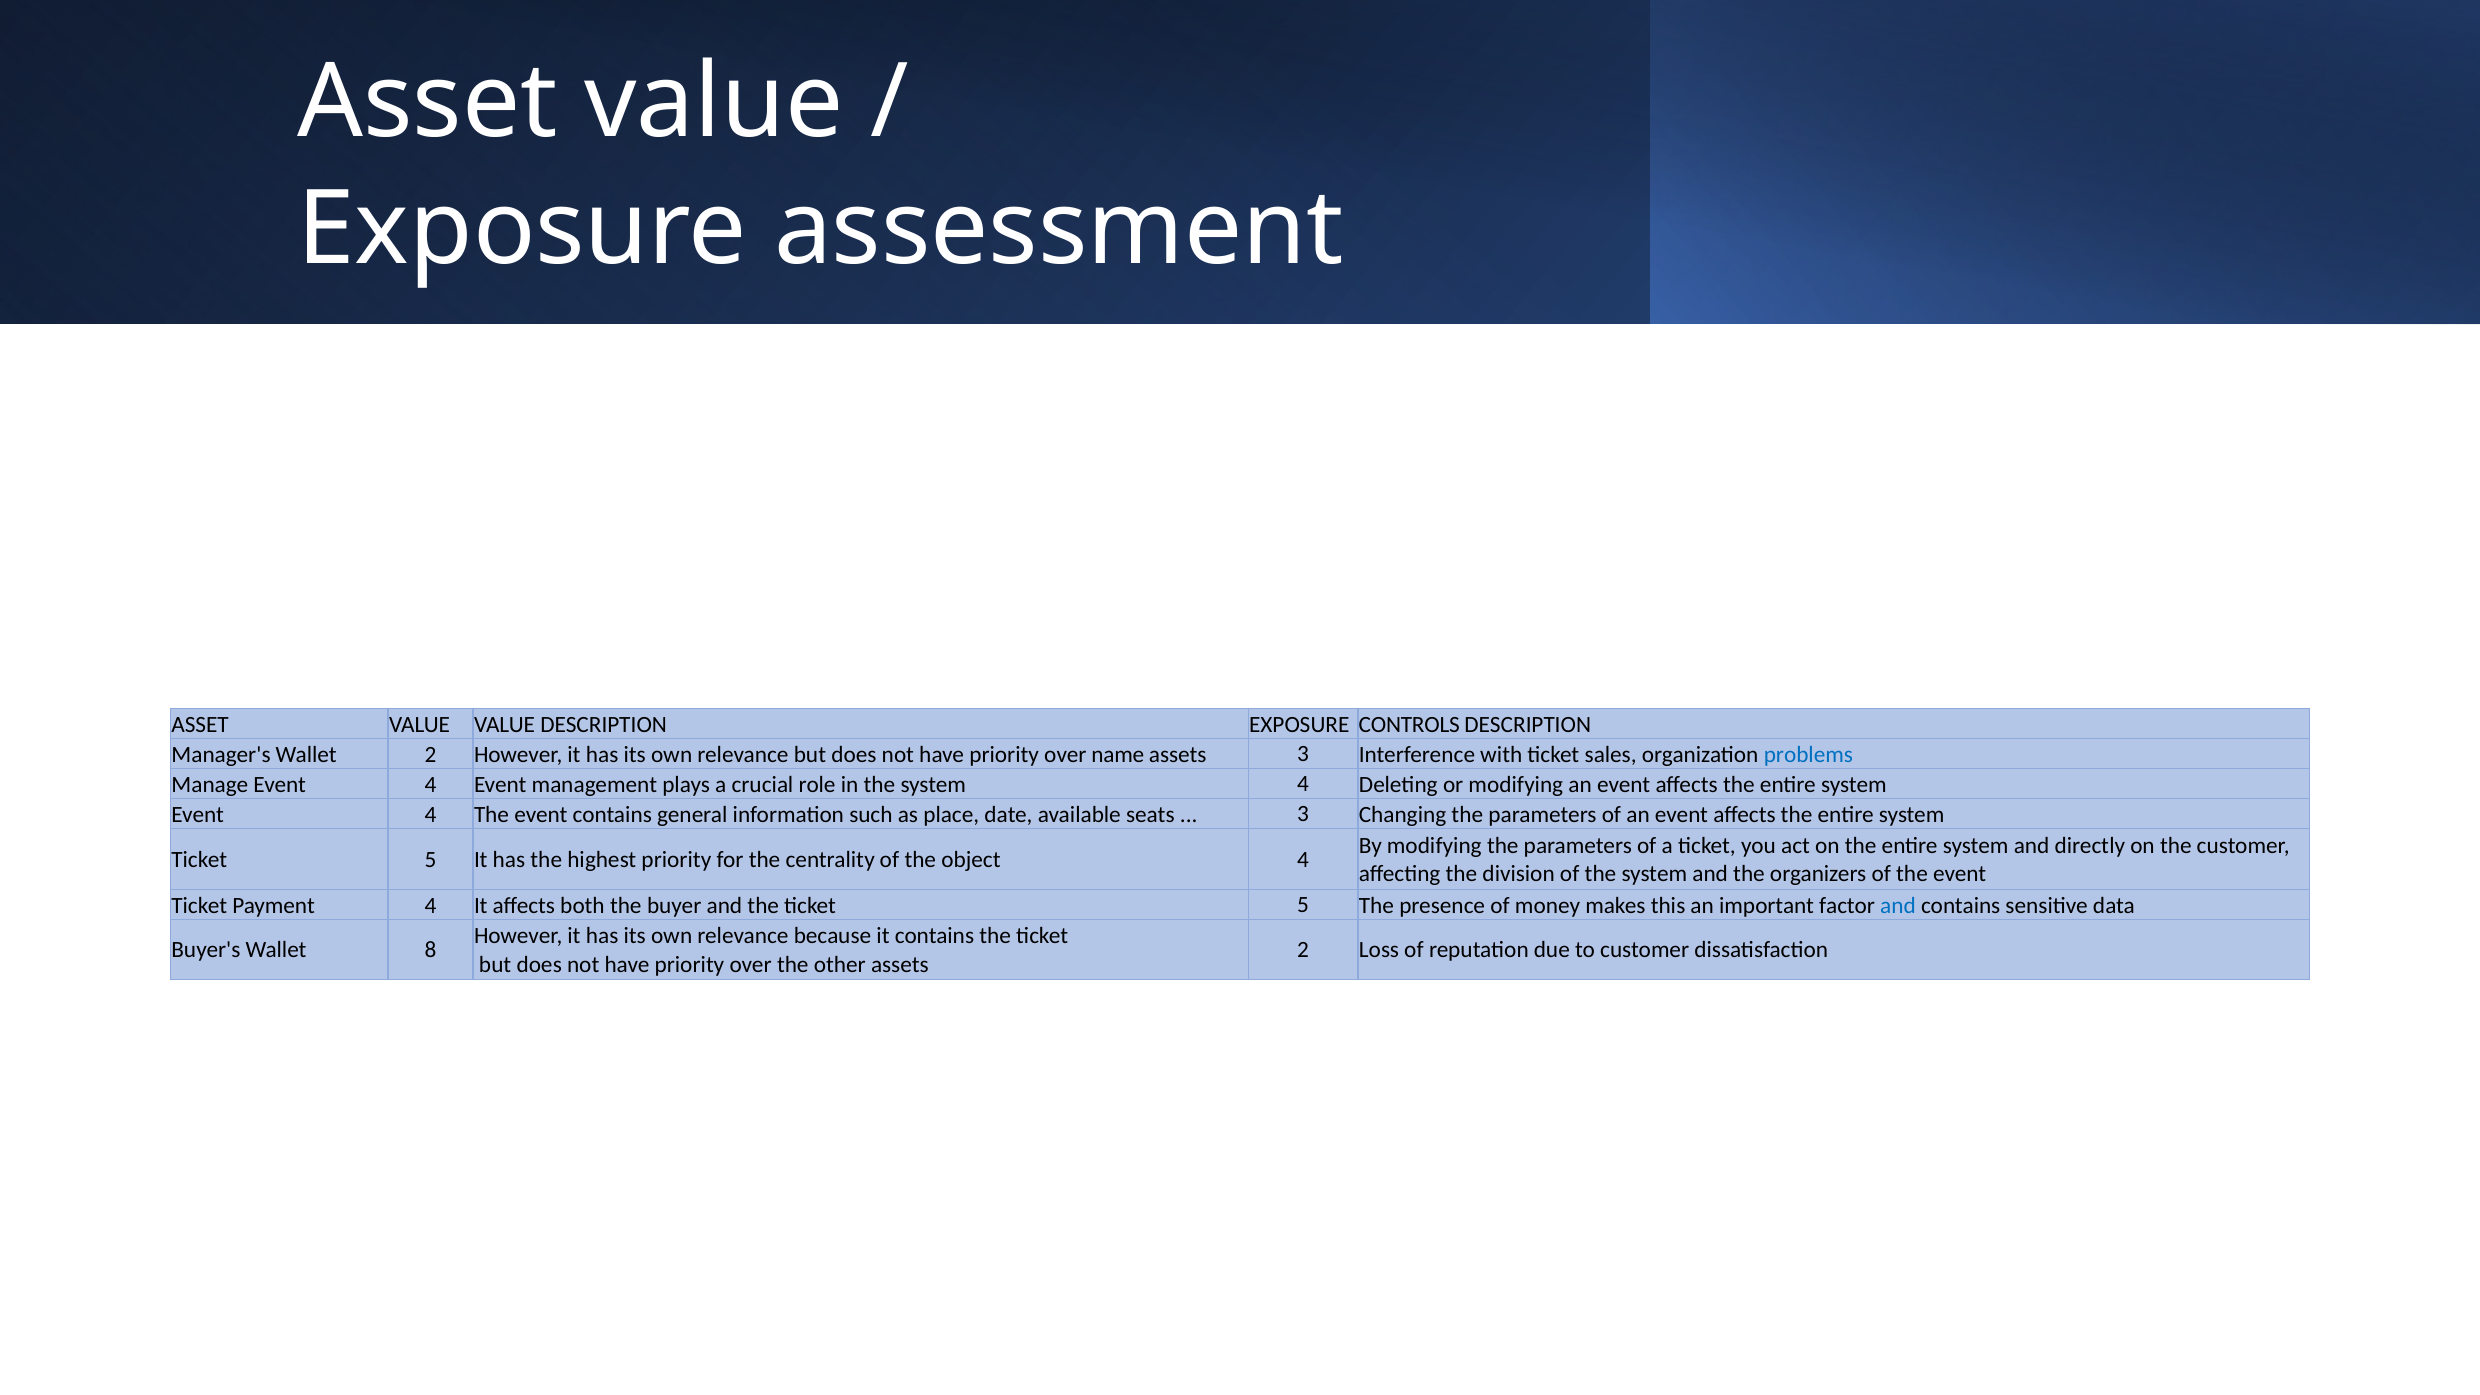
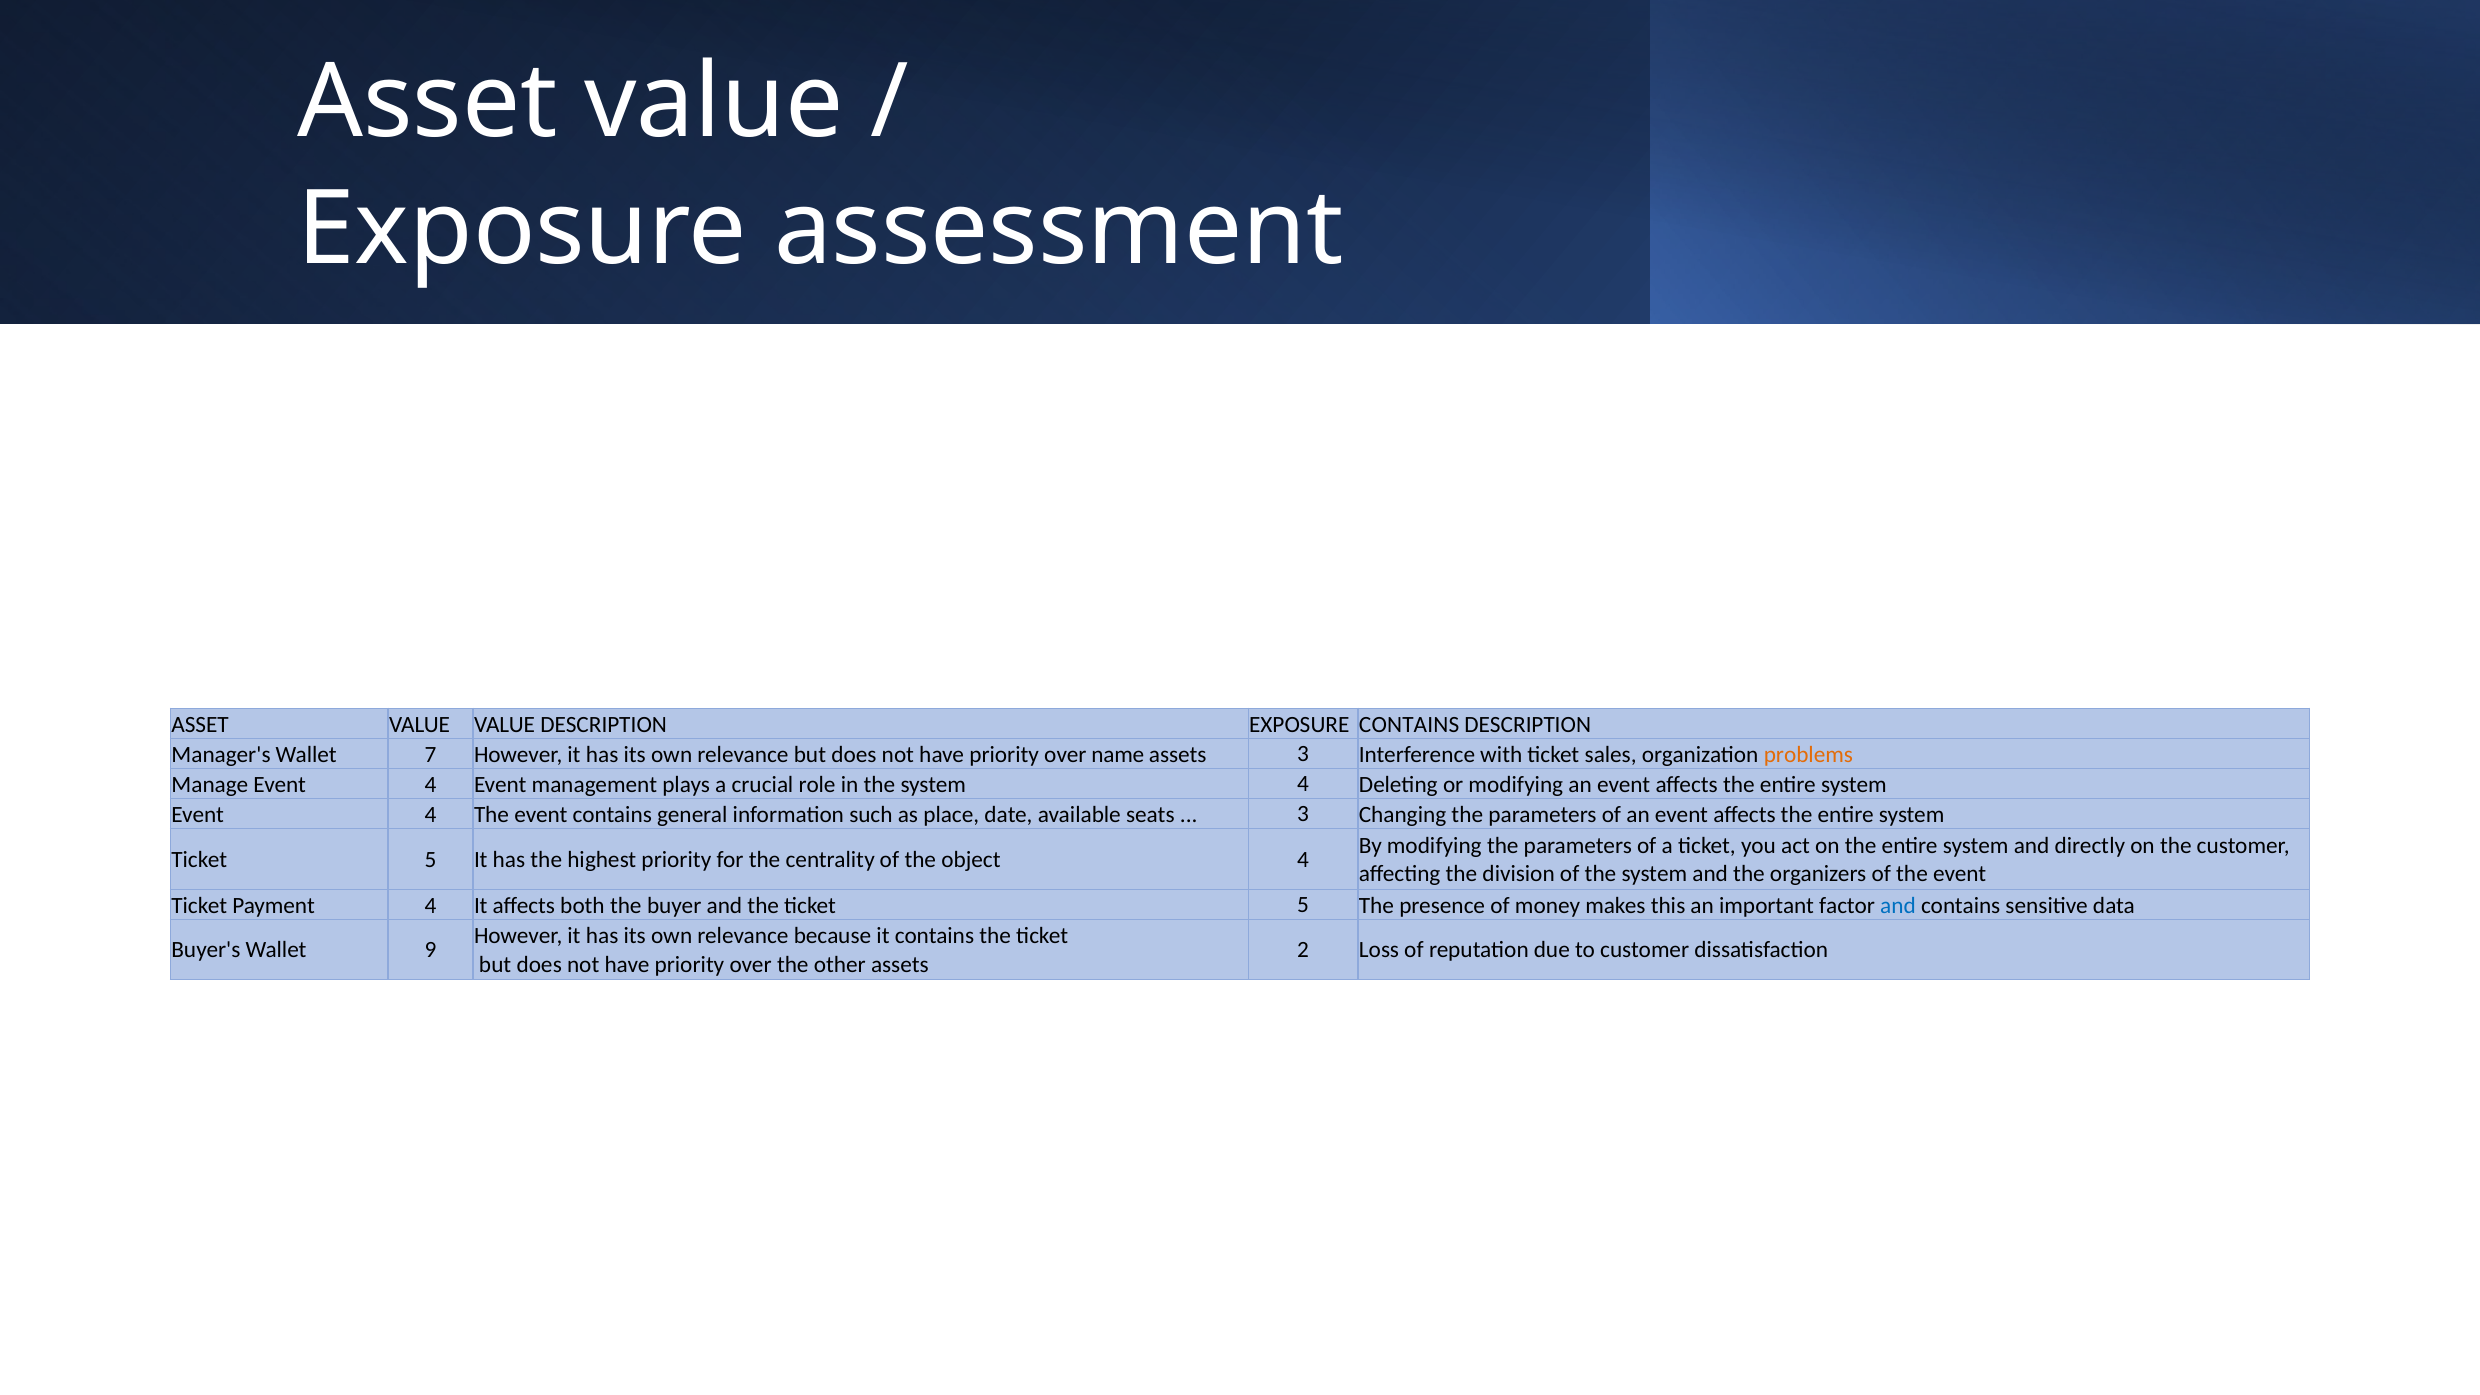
EXPOSURE CONTROLS: CONTROLS -> CONTAINS (1409, 724)
Wallet 2: 2 -> 7 (431, 754)
problems colour: blue -> orange (1808, 754)
8: 8 -> 9 (431, 950)
